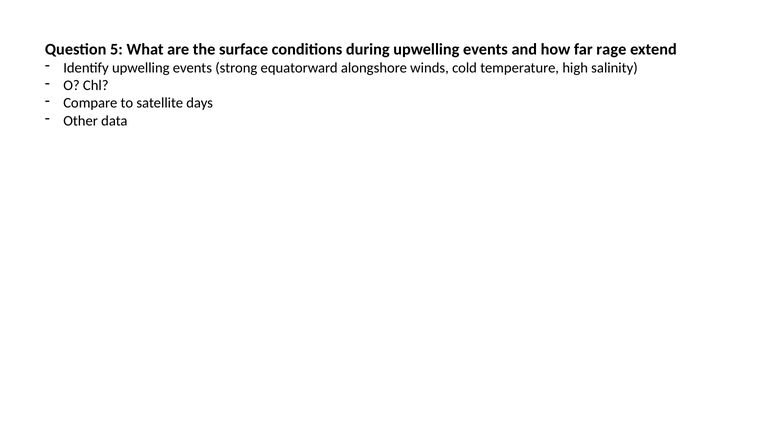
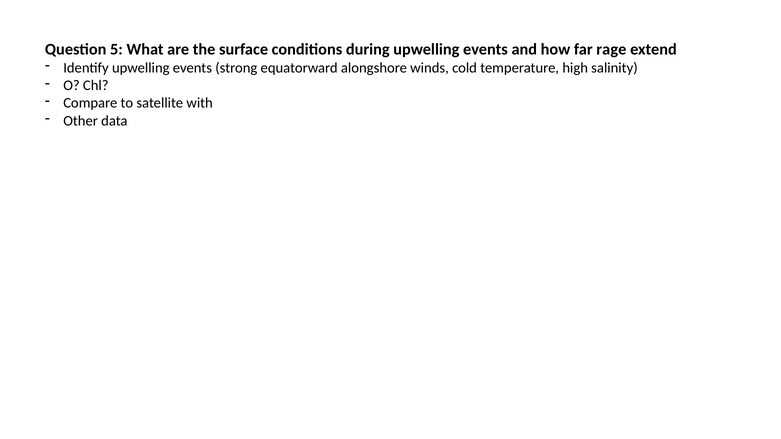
days: days -> with (200, 103)
